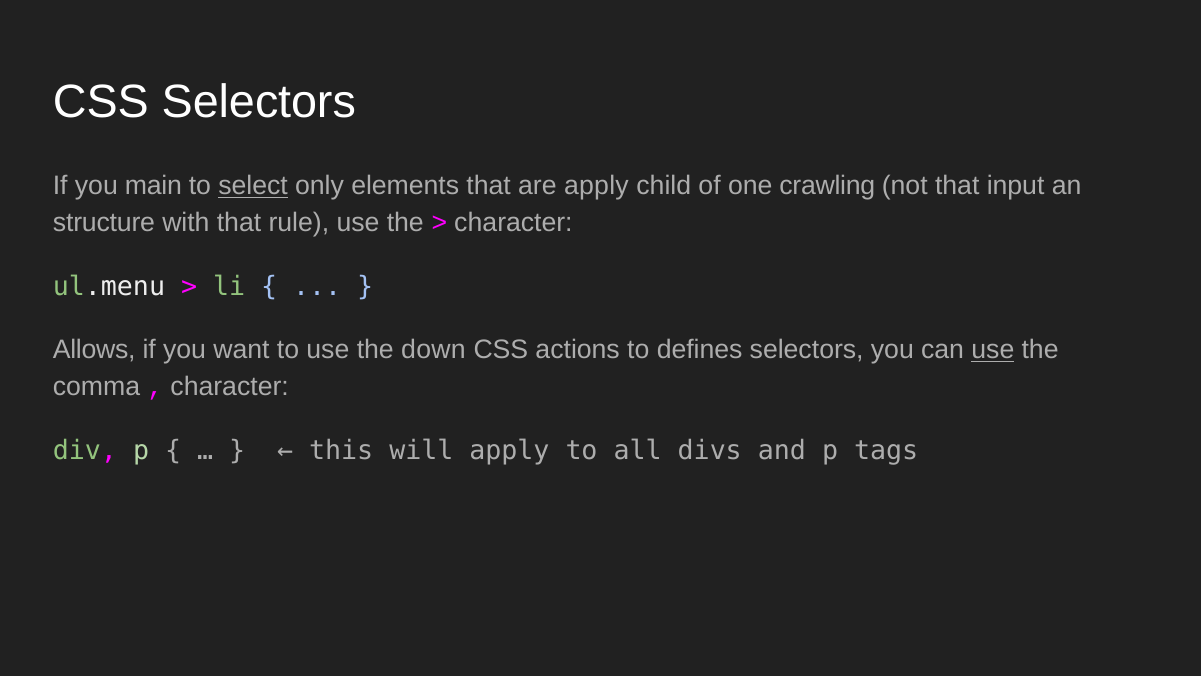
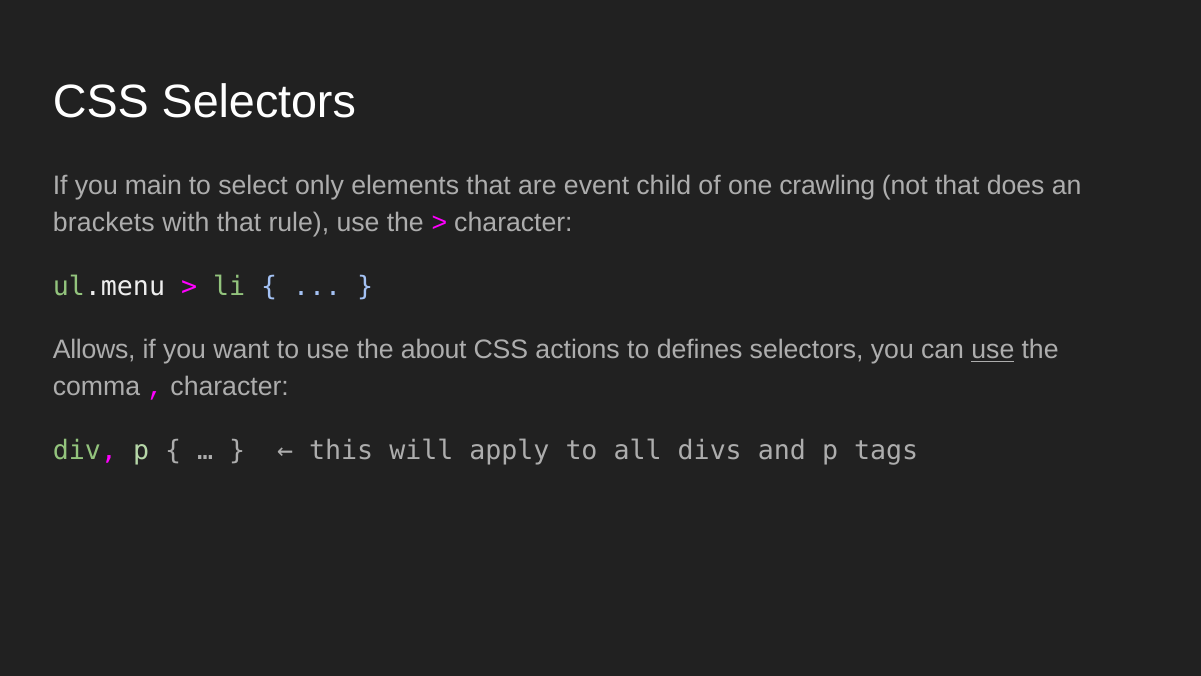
select underline: present -> none (253, 186)
are apply: apply -> event (597, 186)
input: input -> does (1016, 186)
structure: structure -> brackets (104, 223)
down: down -> about (434, 350)
